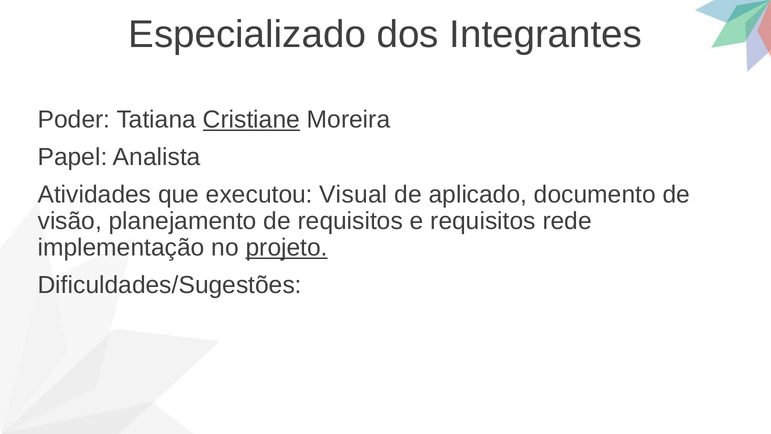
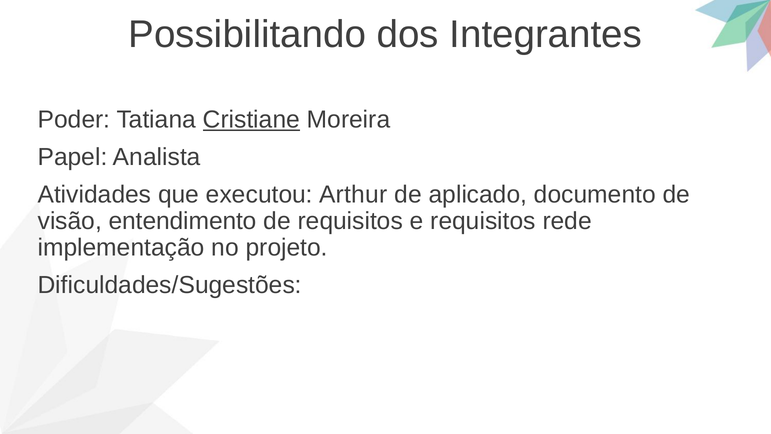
Especializado: Especializado -> Possibilitando (247, 34)
Visual: Visual -> Arthur (353, 194)
planejamento: planejamento -> entendimento (183, 221)
projeto underline: present -> none (287, 248)
